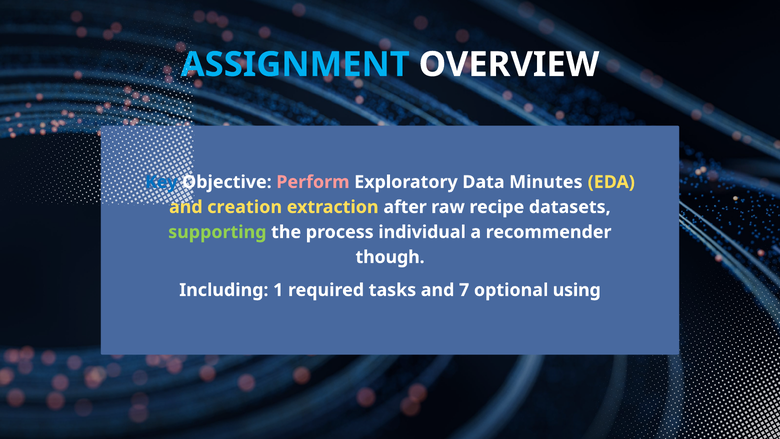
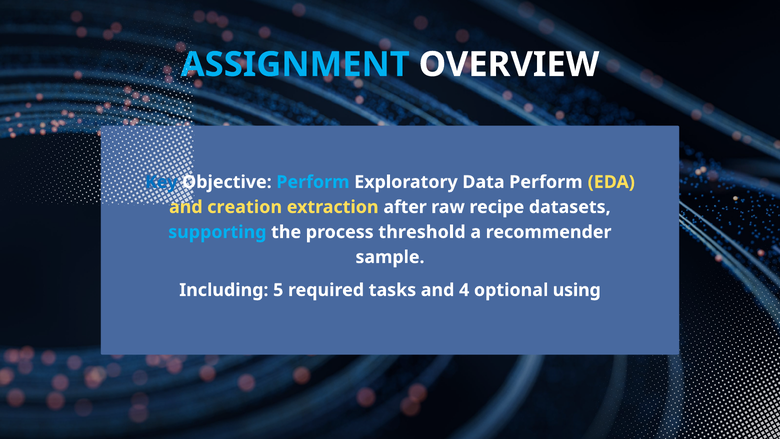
Perform colour: pink -> light blue (313, 182)
Data Minutes: Minutes -> Perform (546, 182)
supporting colour: light green -> light blue (217, 232)
individual: individual -> threshold (422, 232)
though: though -> sample (390, 257)
1: 1 -> 5 (278, 290)
7: 7 -> 4 (464, 290)
